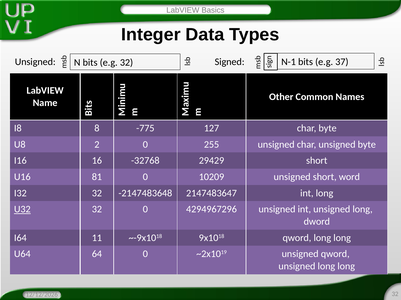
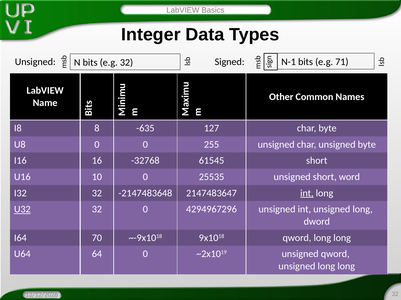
37: 37 -> 71 (342, 62)
-775: -775 -> -635 (145, 129)
U8 2: 2 -> 0 (97, 145)
29429: 29429 -> 61545 (212, 161)
81: 81 -> 10 (97, 177)
10209: 10209 -> 25535 (212, 177)
int underline: none -> present (307, 194)
11: 11 -> 70 (97, 238)
